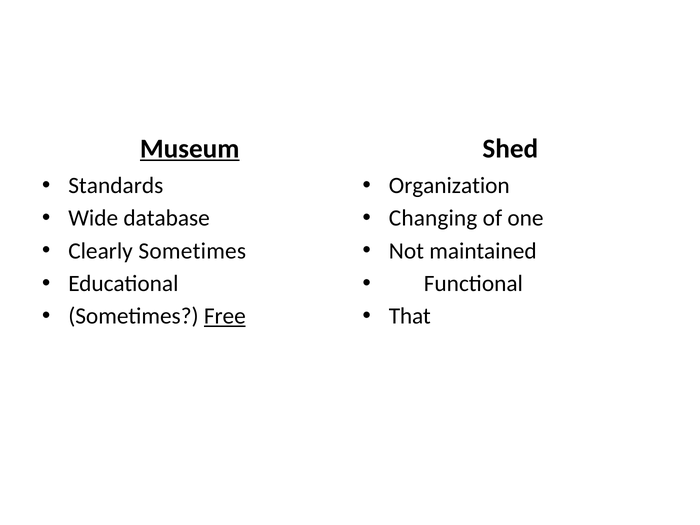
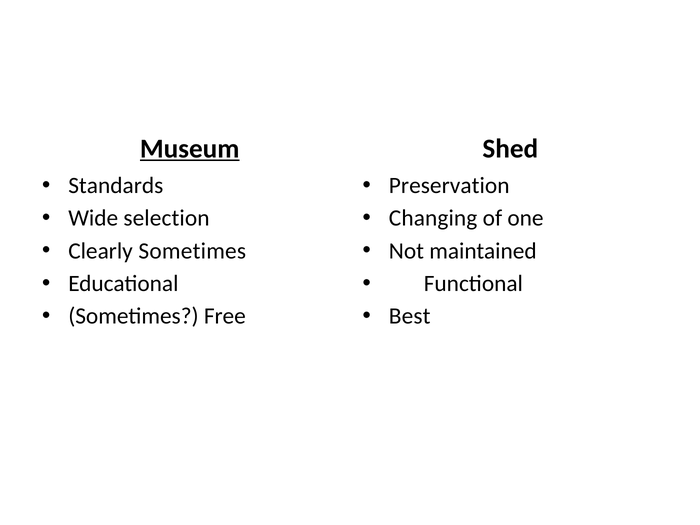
Organization: Organization -> Preservation (449, 186)
database: database -> selection (166, 218)
Free underline: present -> none (225, 316)
That: That -> Best (410, 316)
